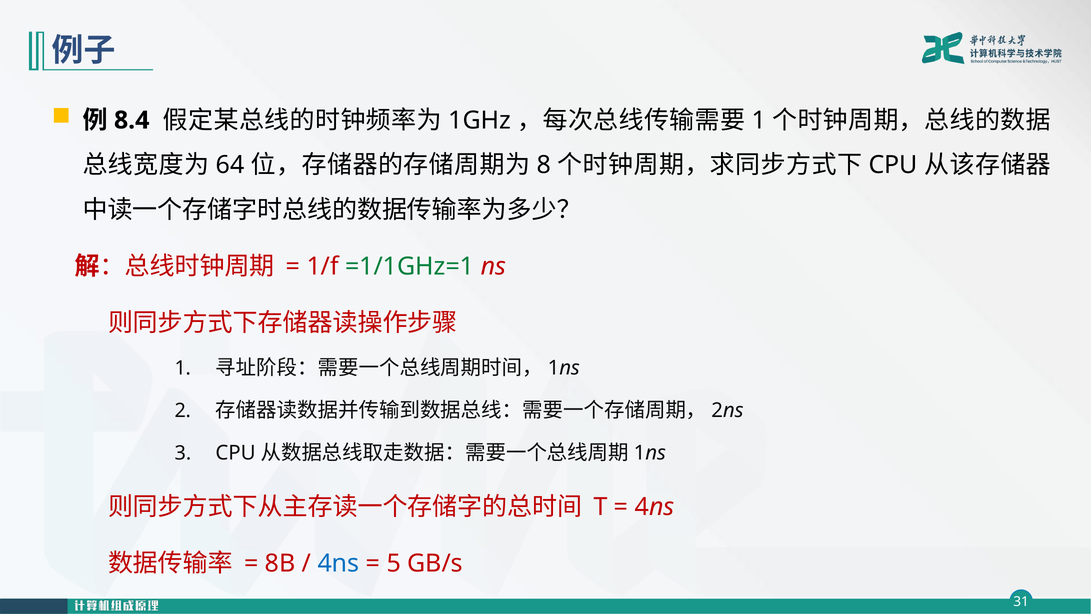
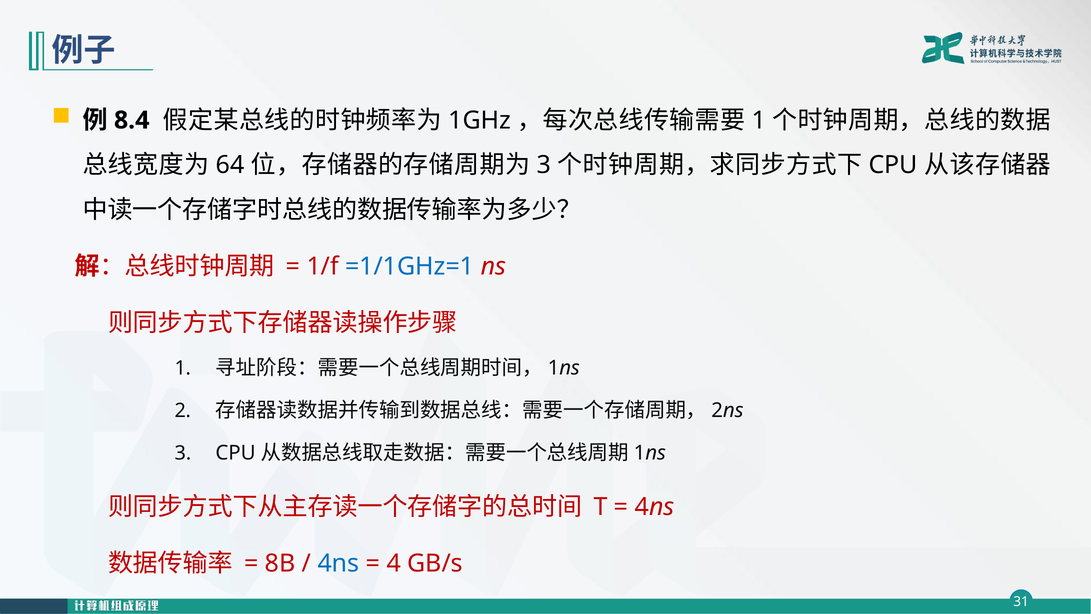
8: 8 -> 3 (544, 165)
=1/1GHz=1 colour: green -> blue (410, 266)
5: 5 -> 4 (394, 563)
